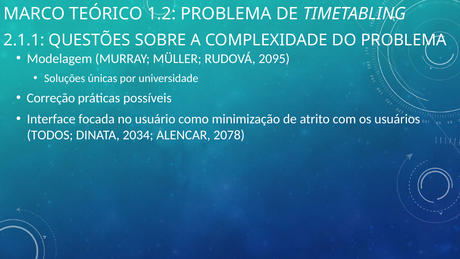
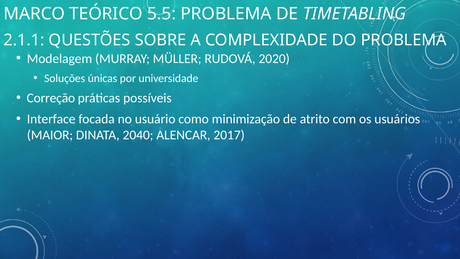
1.2: 1.2 -> 5.5 (162, 14)
2095: 2095 -> 2020 (274, 59)
TODOS: TODOS -> MAIOR (50, 135)
2034: 2034 -> 2040 (138, 135)
2078: 2078 -> 2017 (229, 135)
